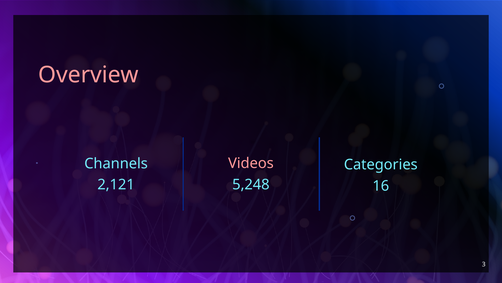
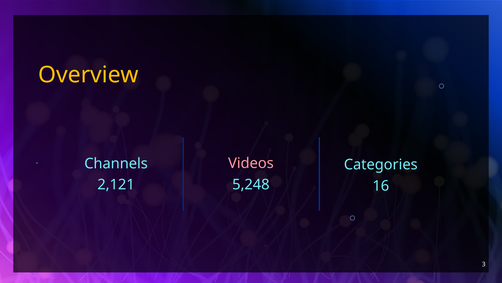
Overview colour: pink -> yellow (88, 75)
